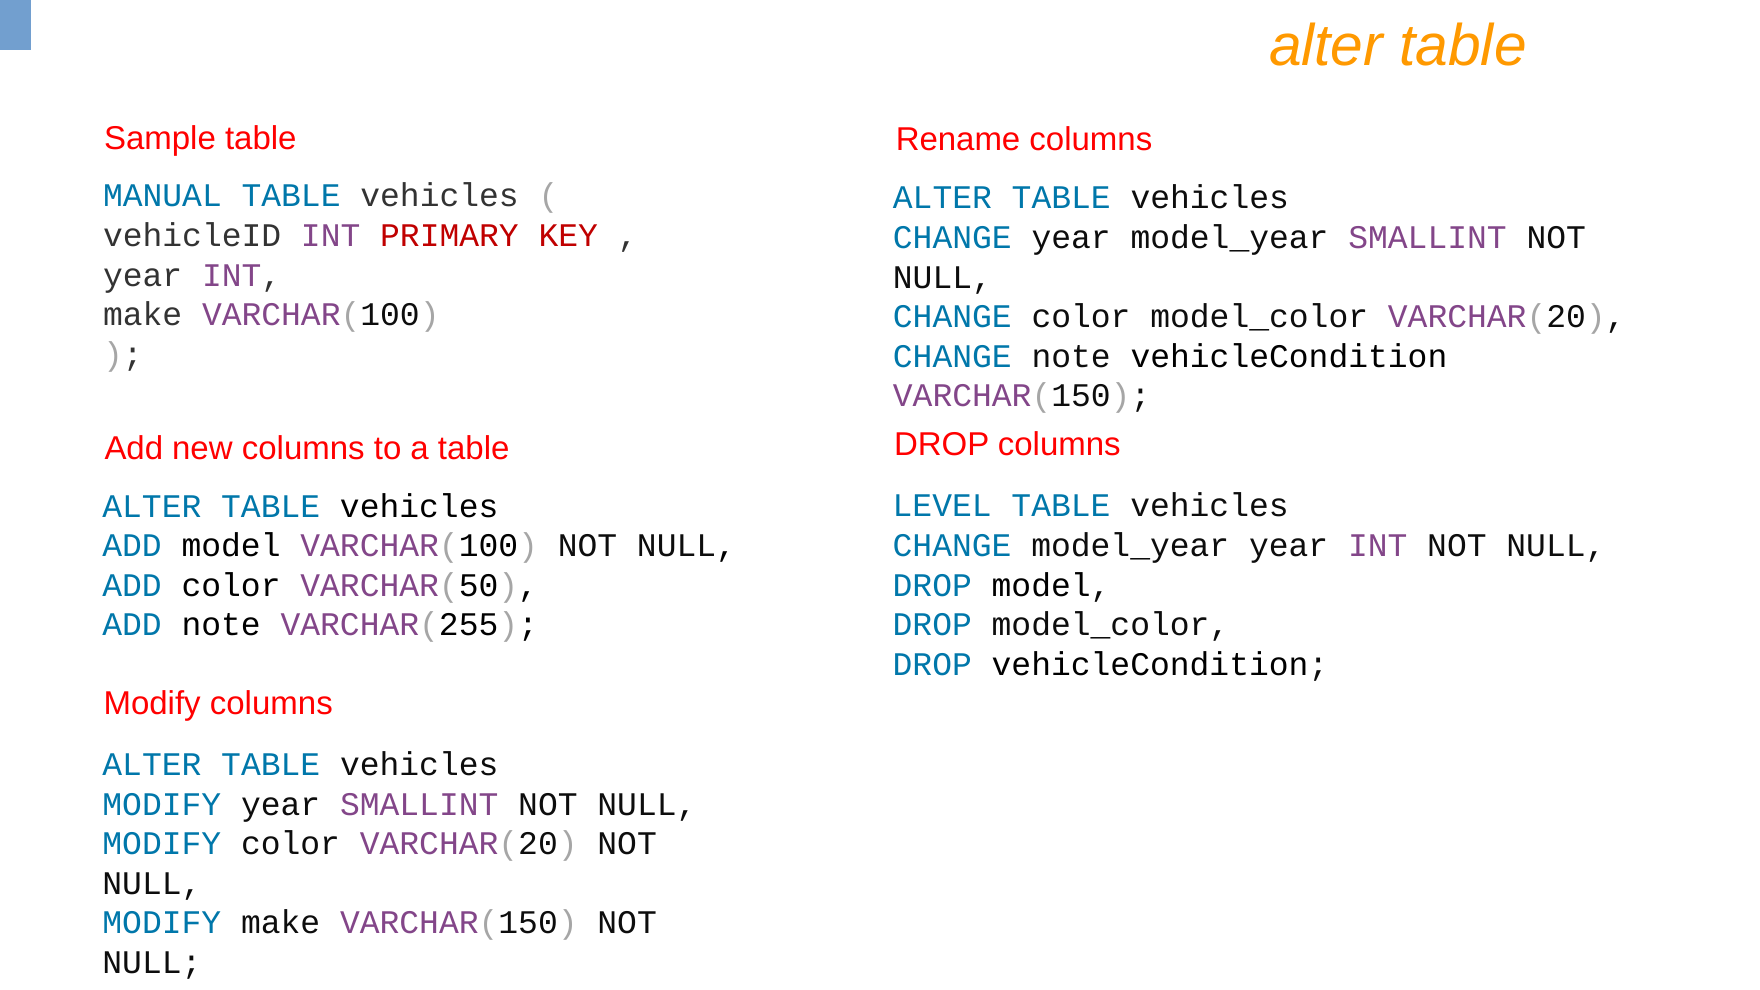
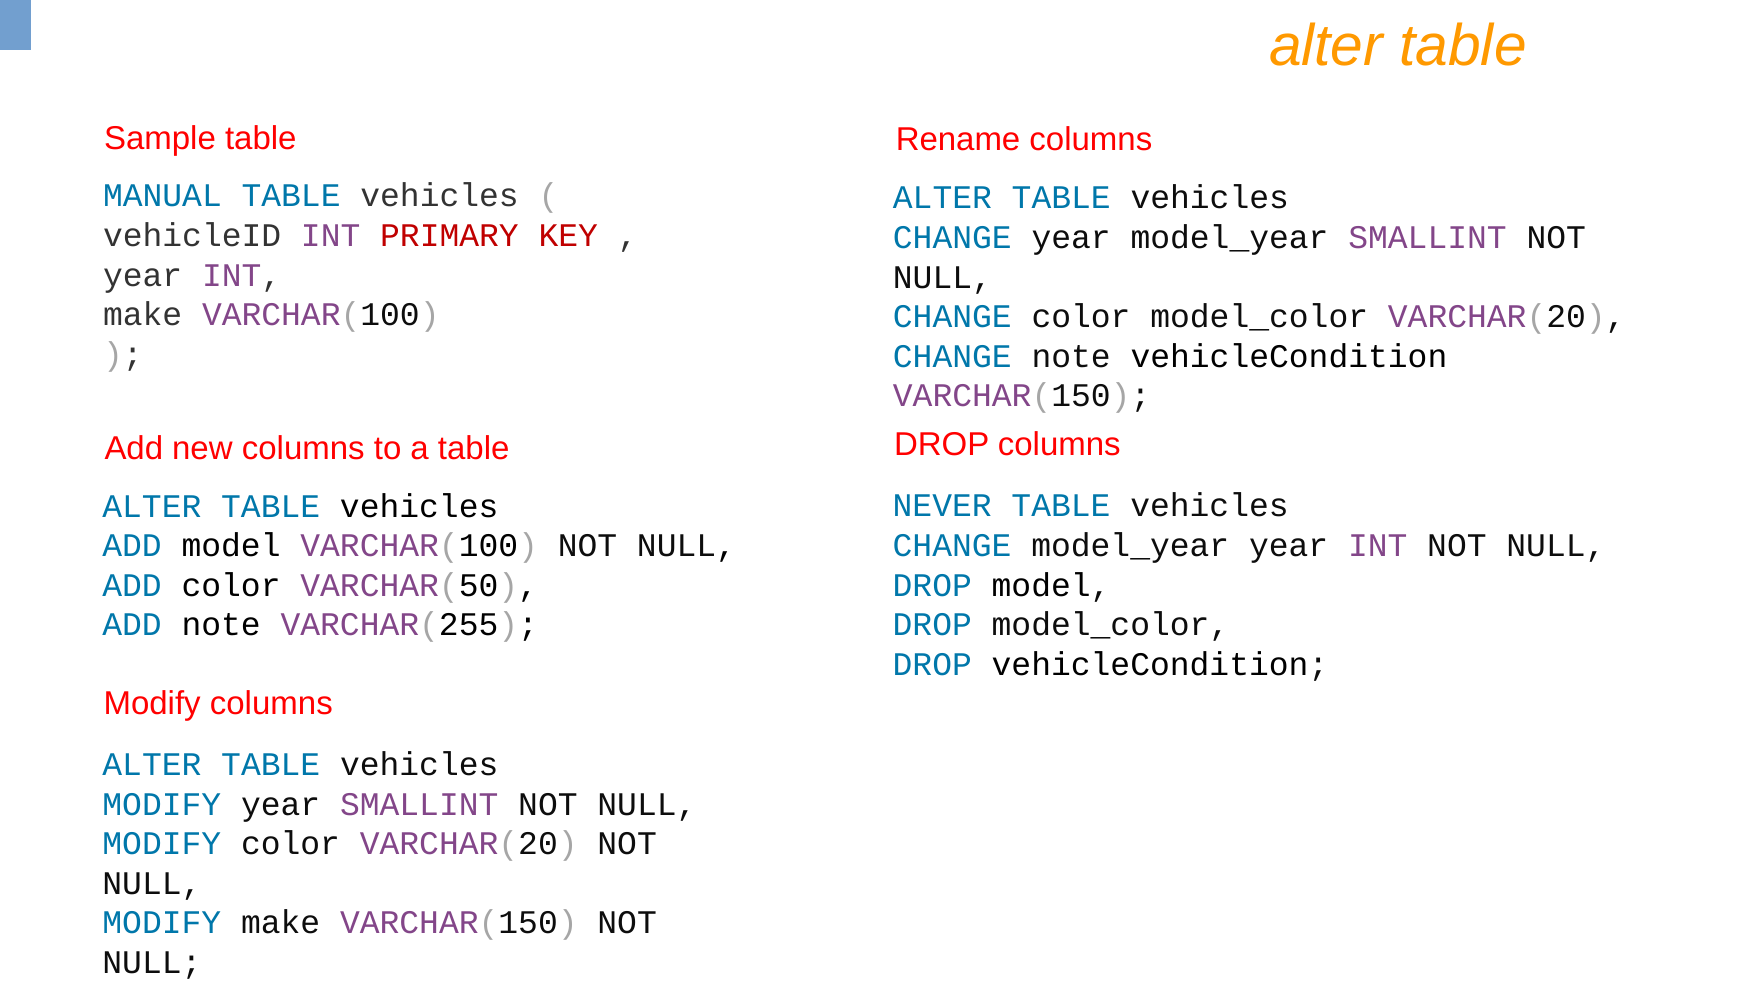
LEVEL: LEVEL -> NEVER (942, 506)
